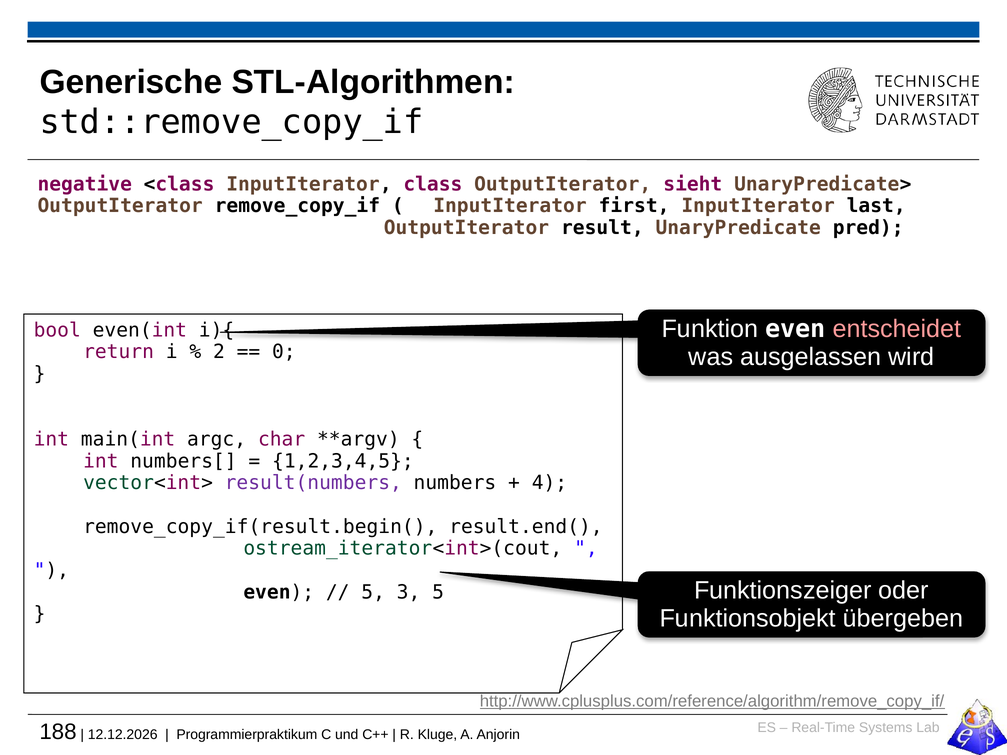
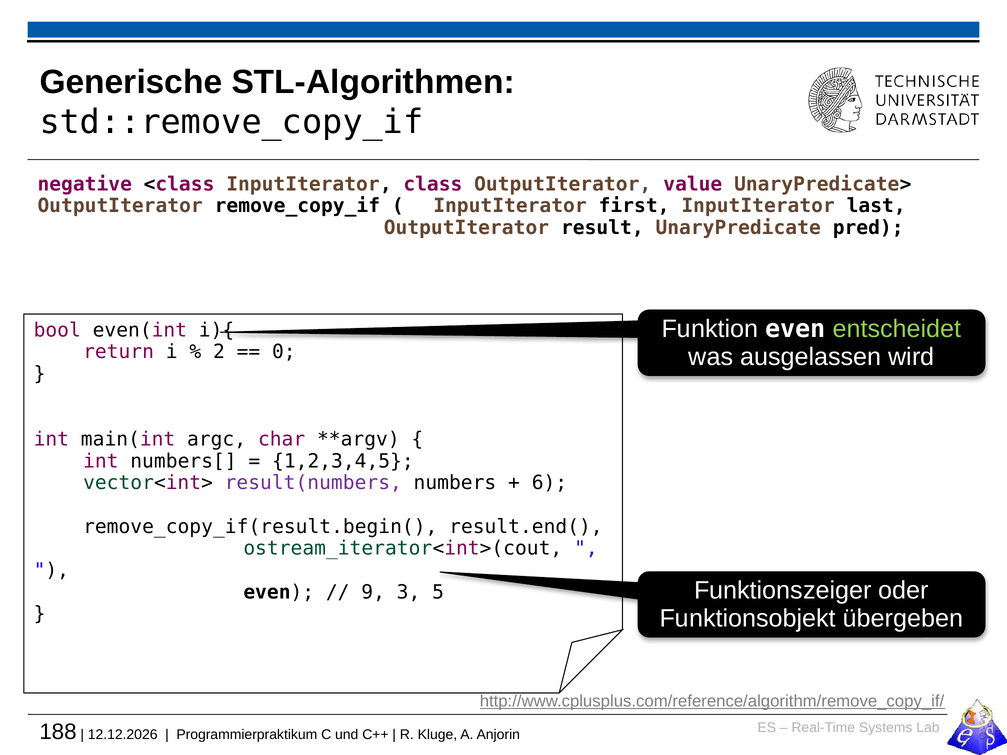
sieht: sieht -> value (693, 184)
entscheidet colour: pink -> light green (897, 329)
4: 4 -> 6 (549, 483)
5: 5 -> 9 (373, 592)
